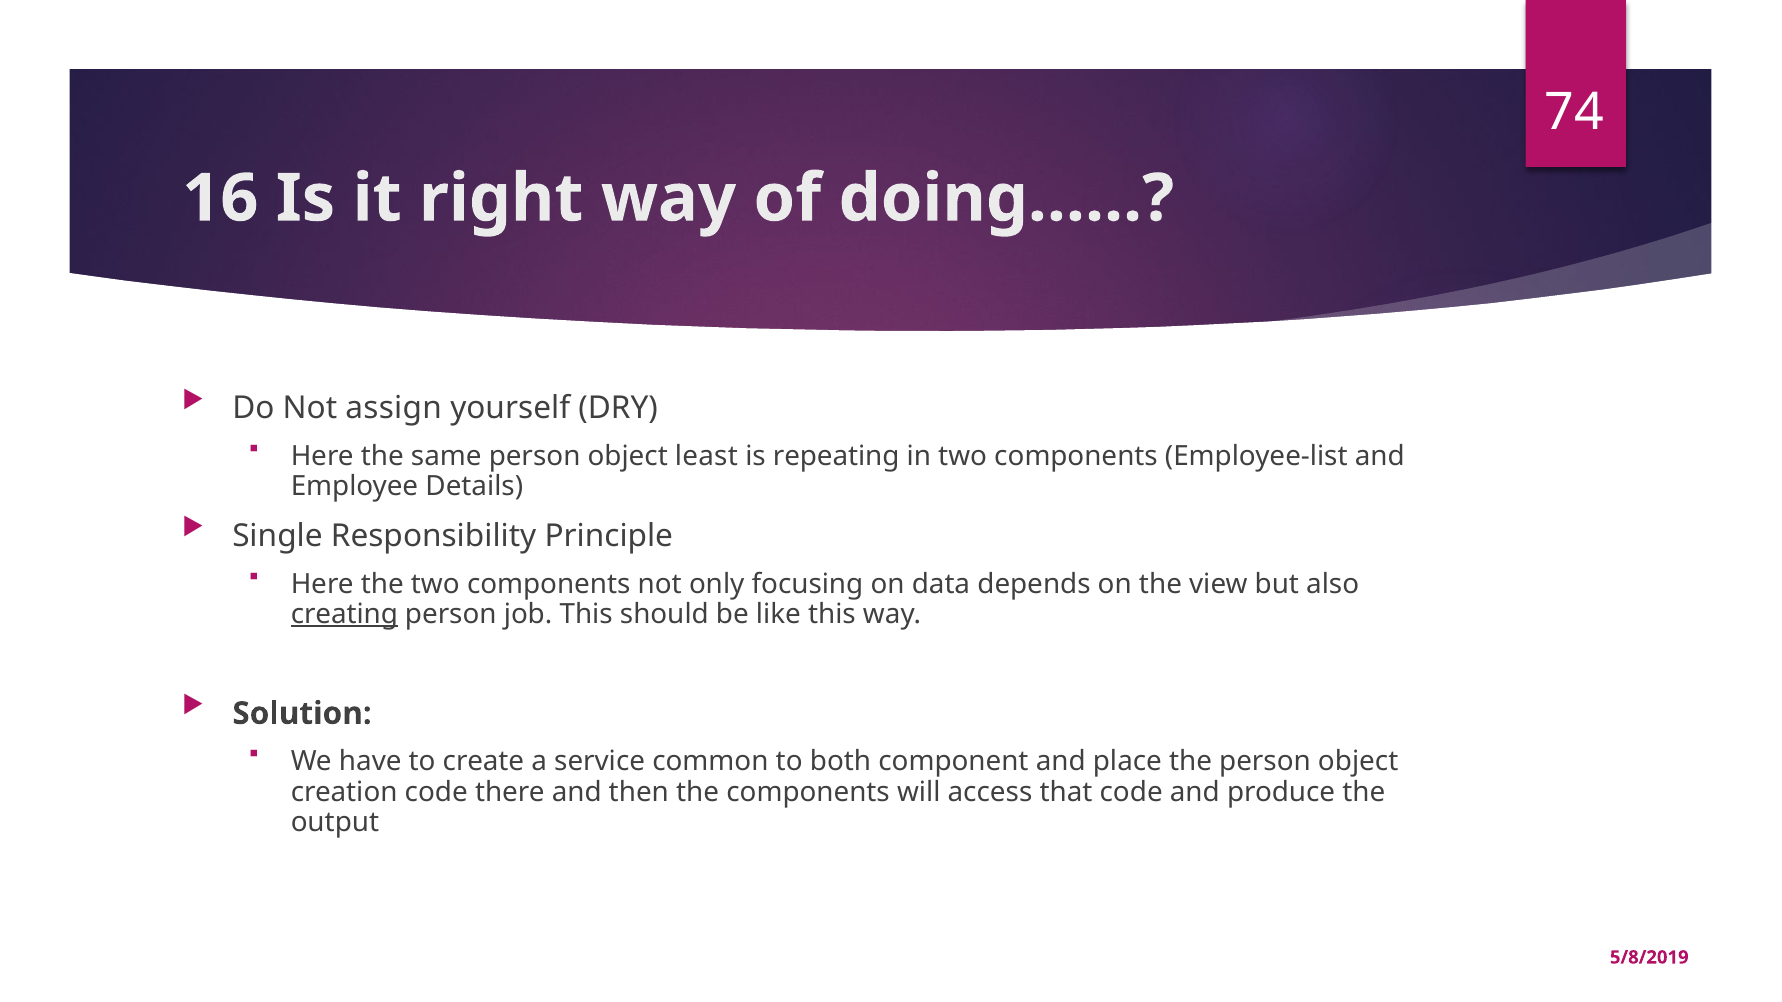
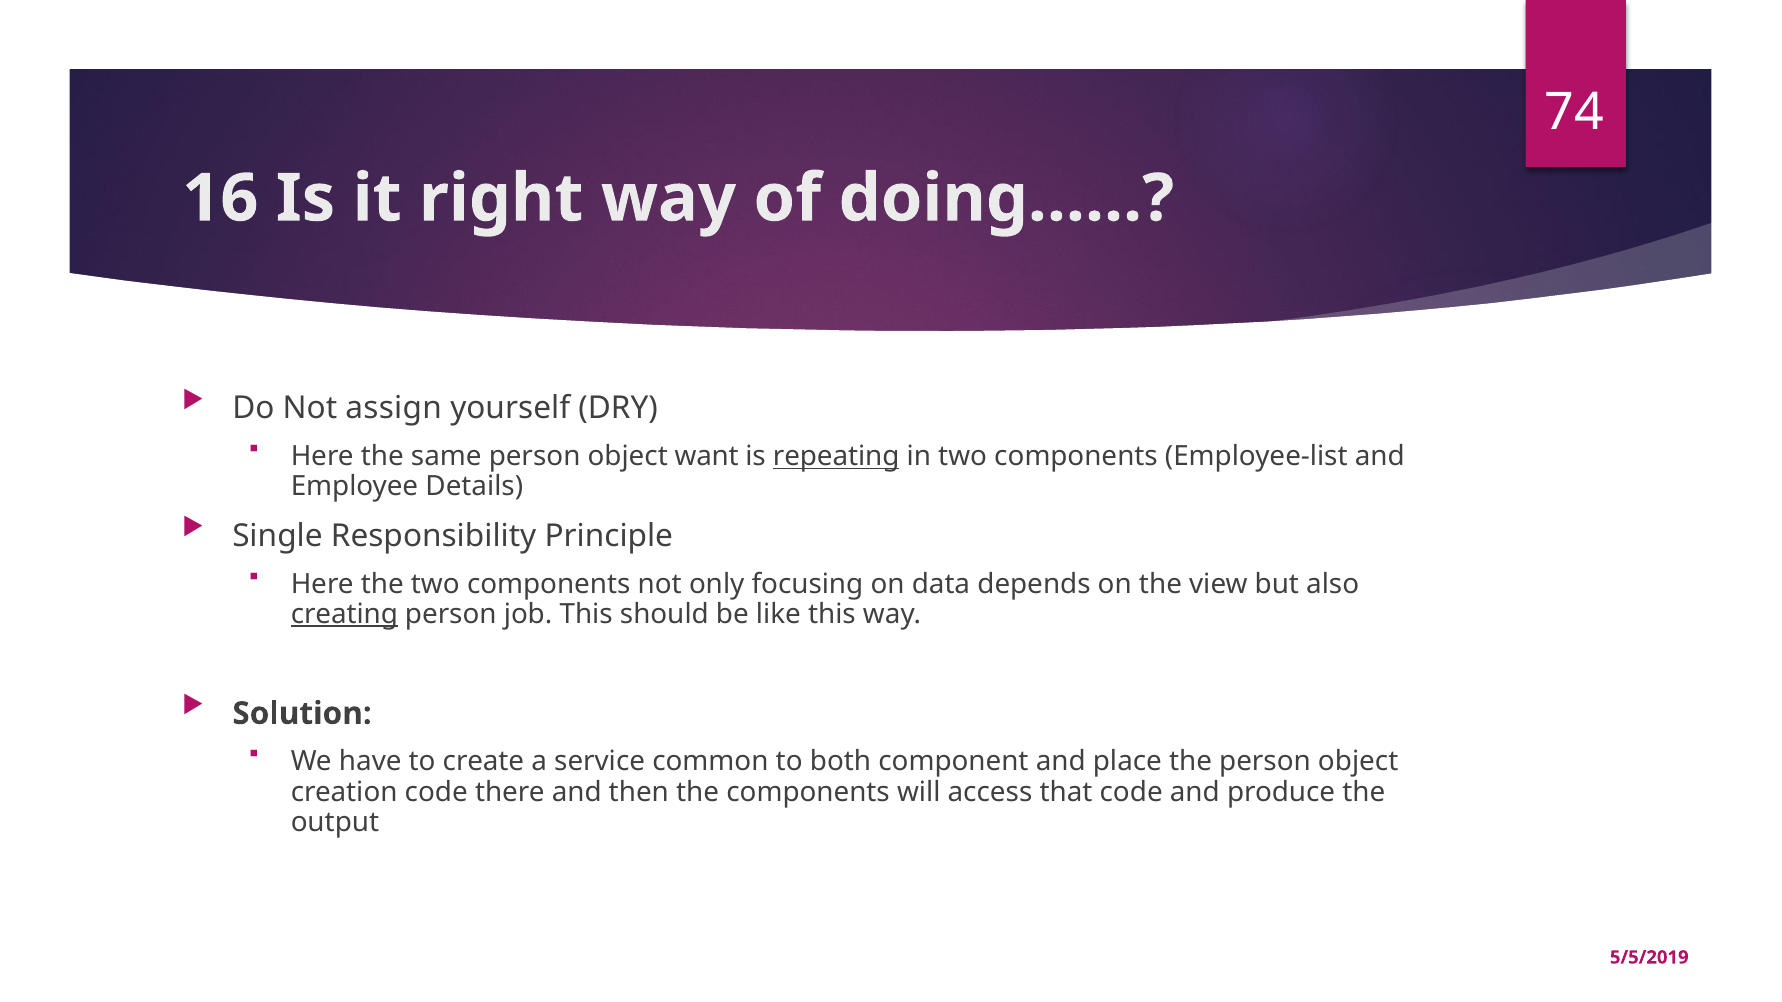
least: least -> want (707, 457)
repeating underline: none -> present (836, 457)
5/8/2019: 5/8/2019 -> 5/5/2019 (1649, 958)
